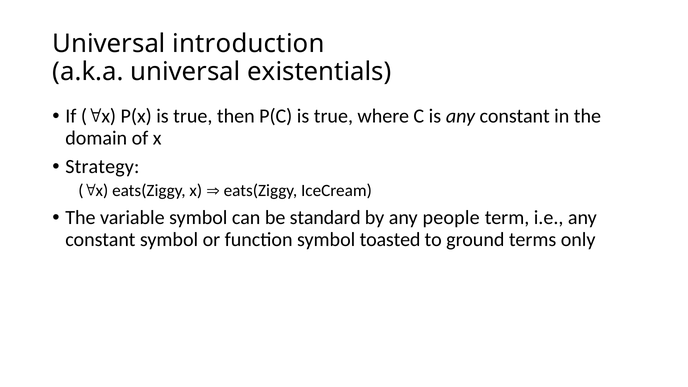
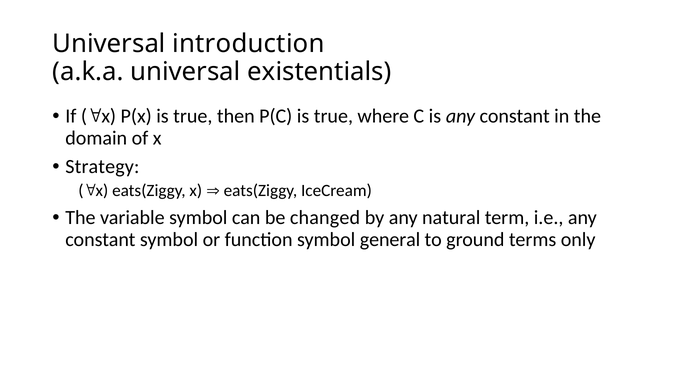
standard: standard -> changed (325, 218)
people: people -> natural (451, 218)
toasted: toasted -> general (390, 240)
